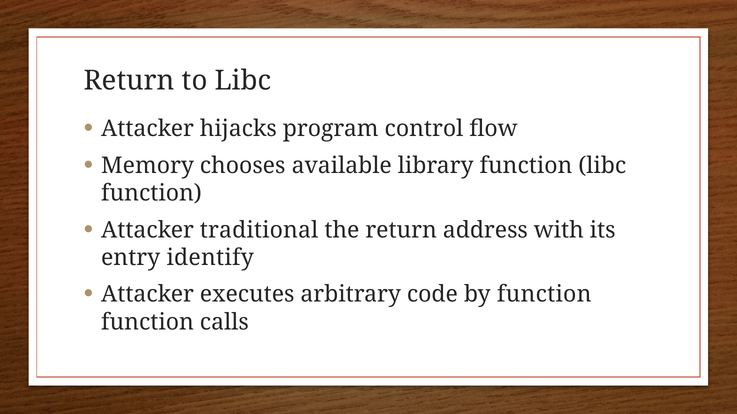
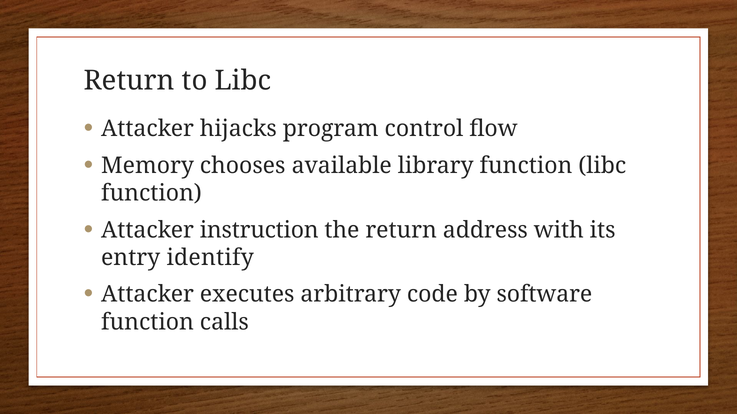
traditional: traditional -> instruction (259, 230)
by function: function -> software (544, 295)
